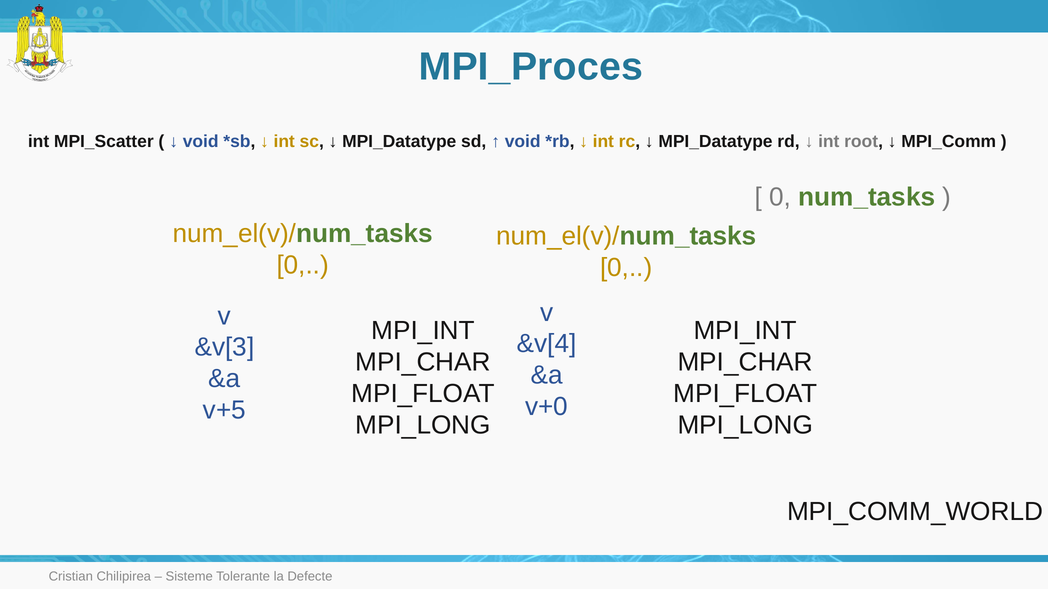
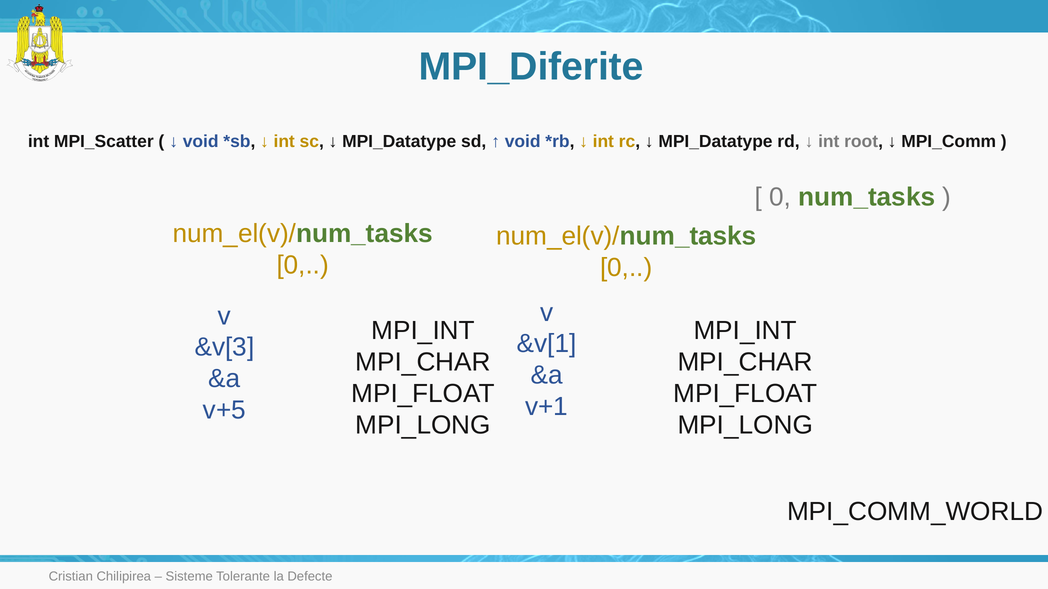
MPI_Proces: MPI_Proces -> MPI_Diferite (531, 67)
&v[4: &v[4 -> &v[1 (547, 344)
v+0: v+0 -> v+1 (547, 407)
